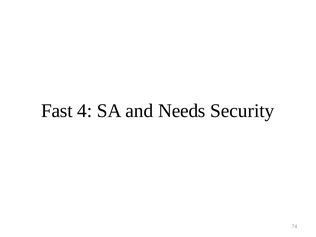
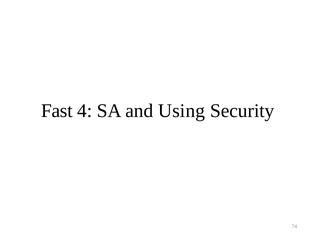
Needs: Needs -> Using (182, 111)
